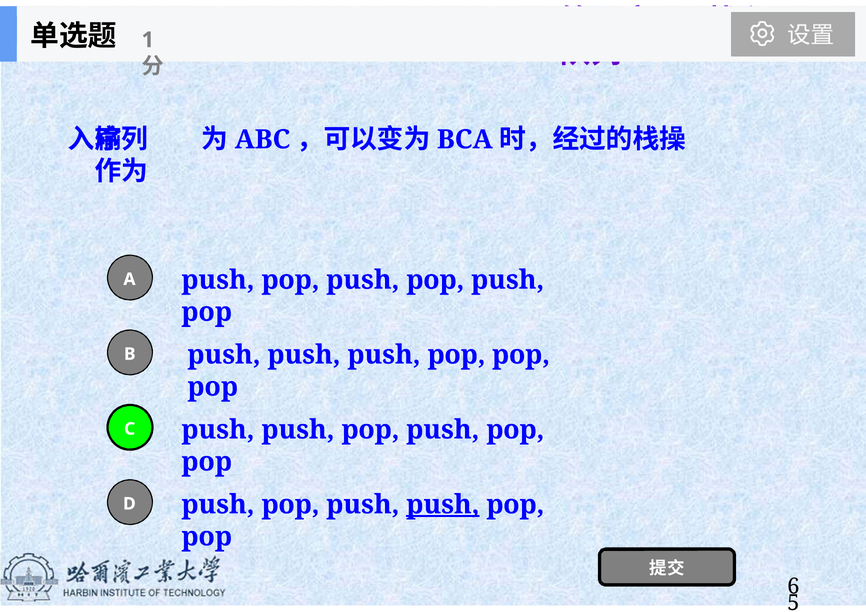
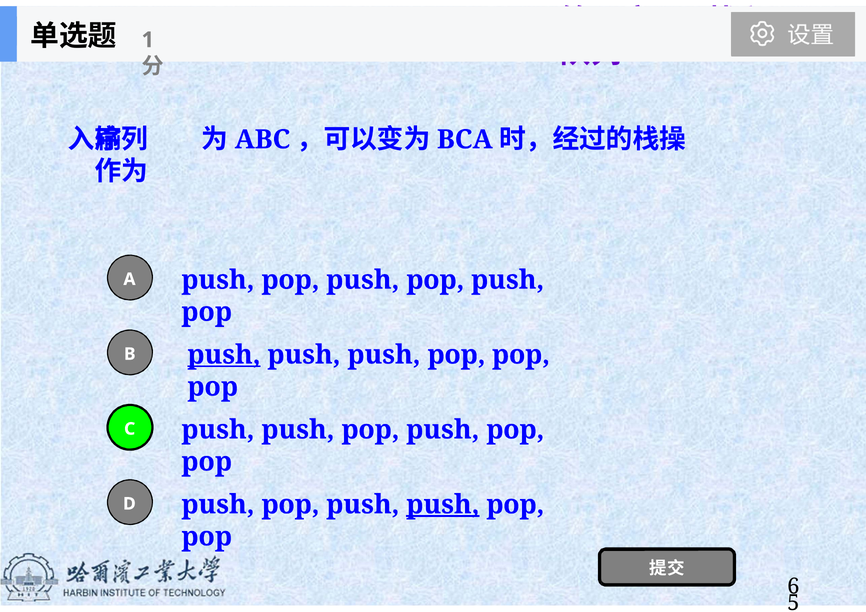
push underline: none -> present (224, 355)
